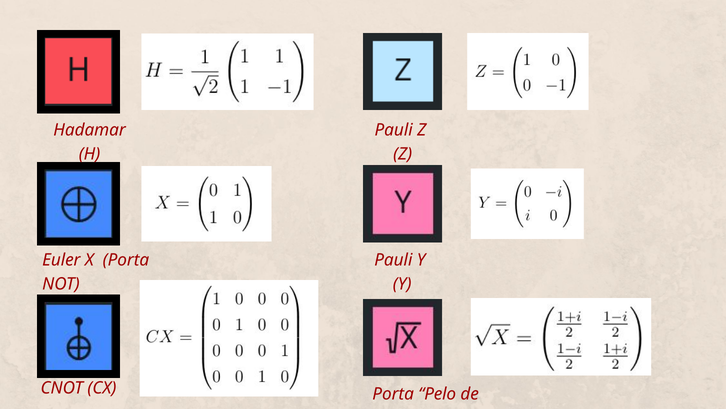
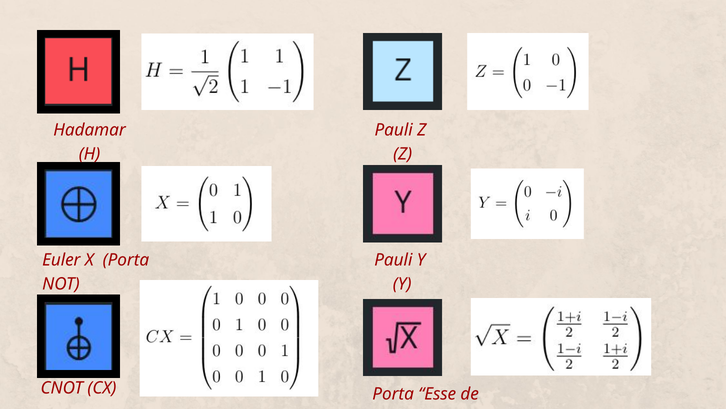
Pelo: Pelo -> Esse (437, 394)
